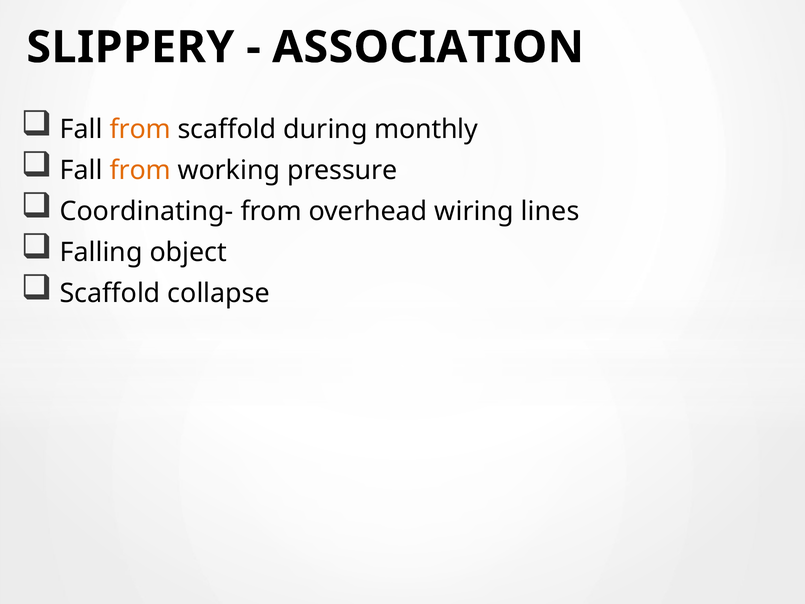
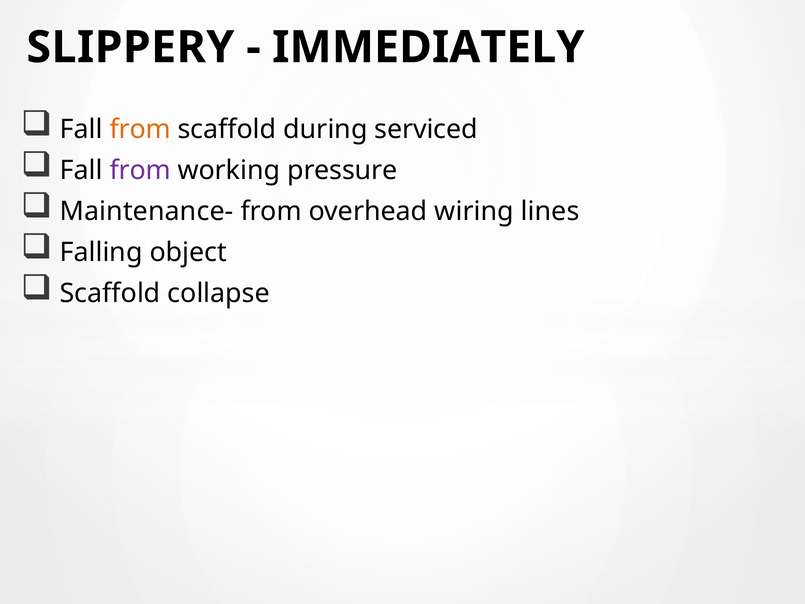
ASSOCIATION: ASSOCIATION -> IMMEDIATELY (428, 47)
monthly: monthly -> serviced (426, 129)
from colour: orange -> purple (140, 170)
Coordinating-: Coordinating- -> Maintenance- (147, 211)
